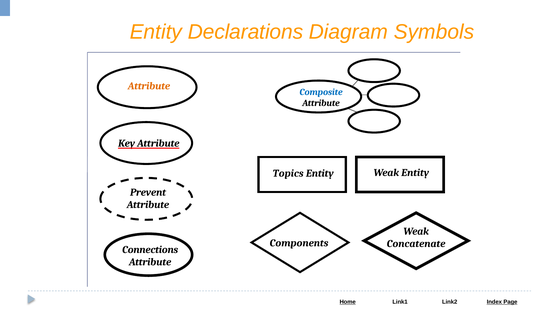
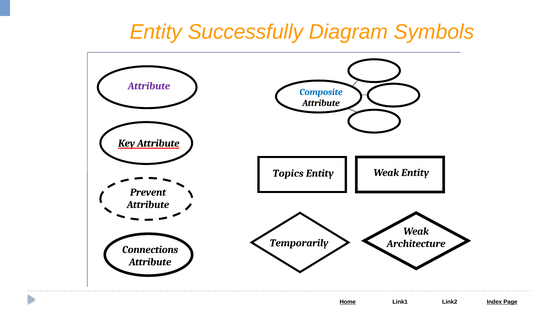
Declarations: Declarations -> Successfully (245, 32)
Attribute colour: orange -> purple (149, 86)
Components: Components -> Temporarily (299, 243)
Concatenate: Concatenate -> Architecture (416, 244)
